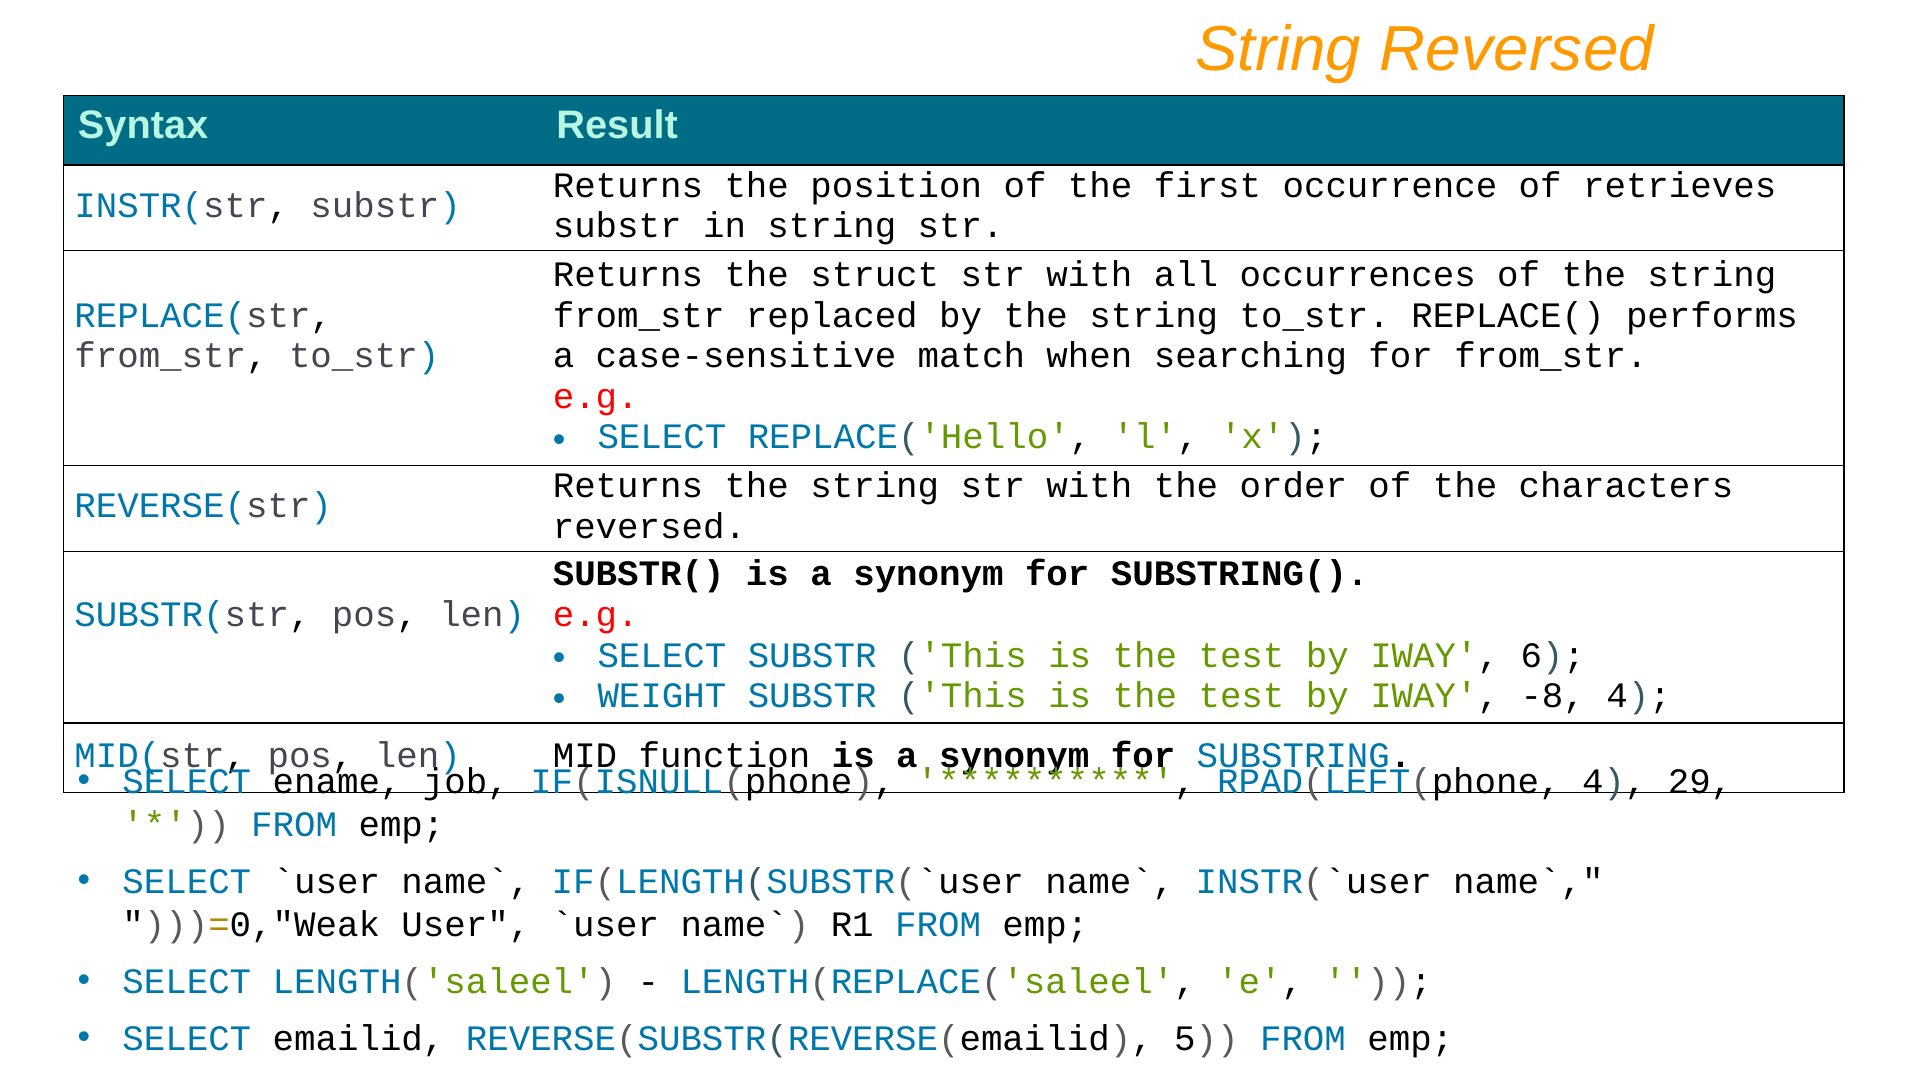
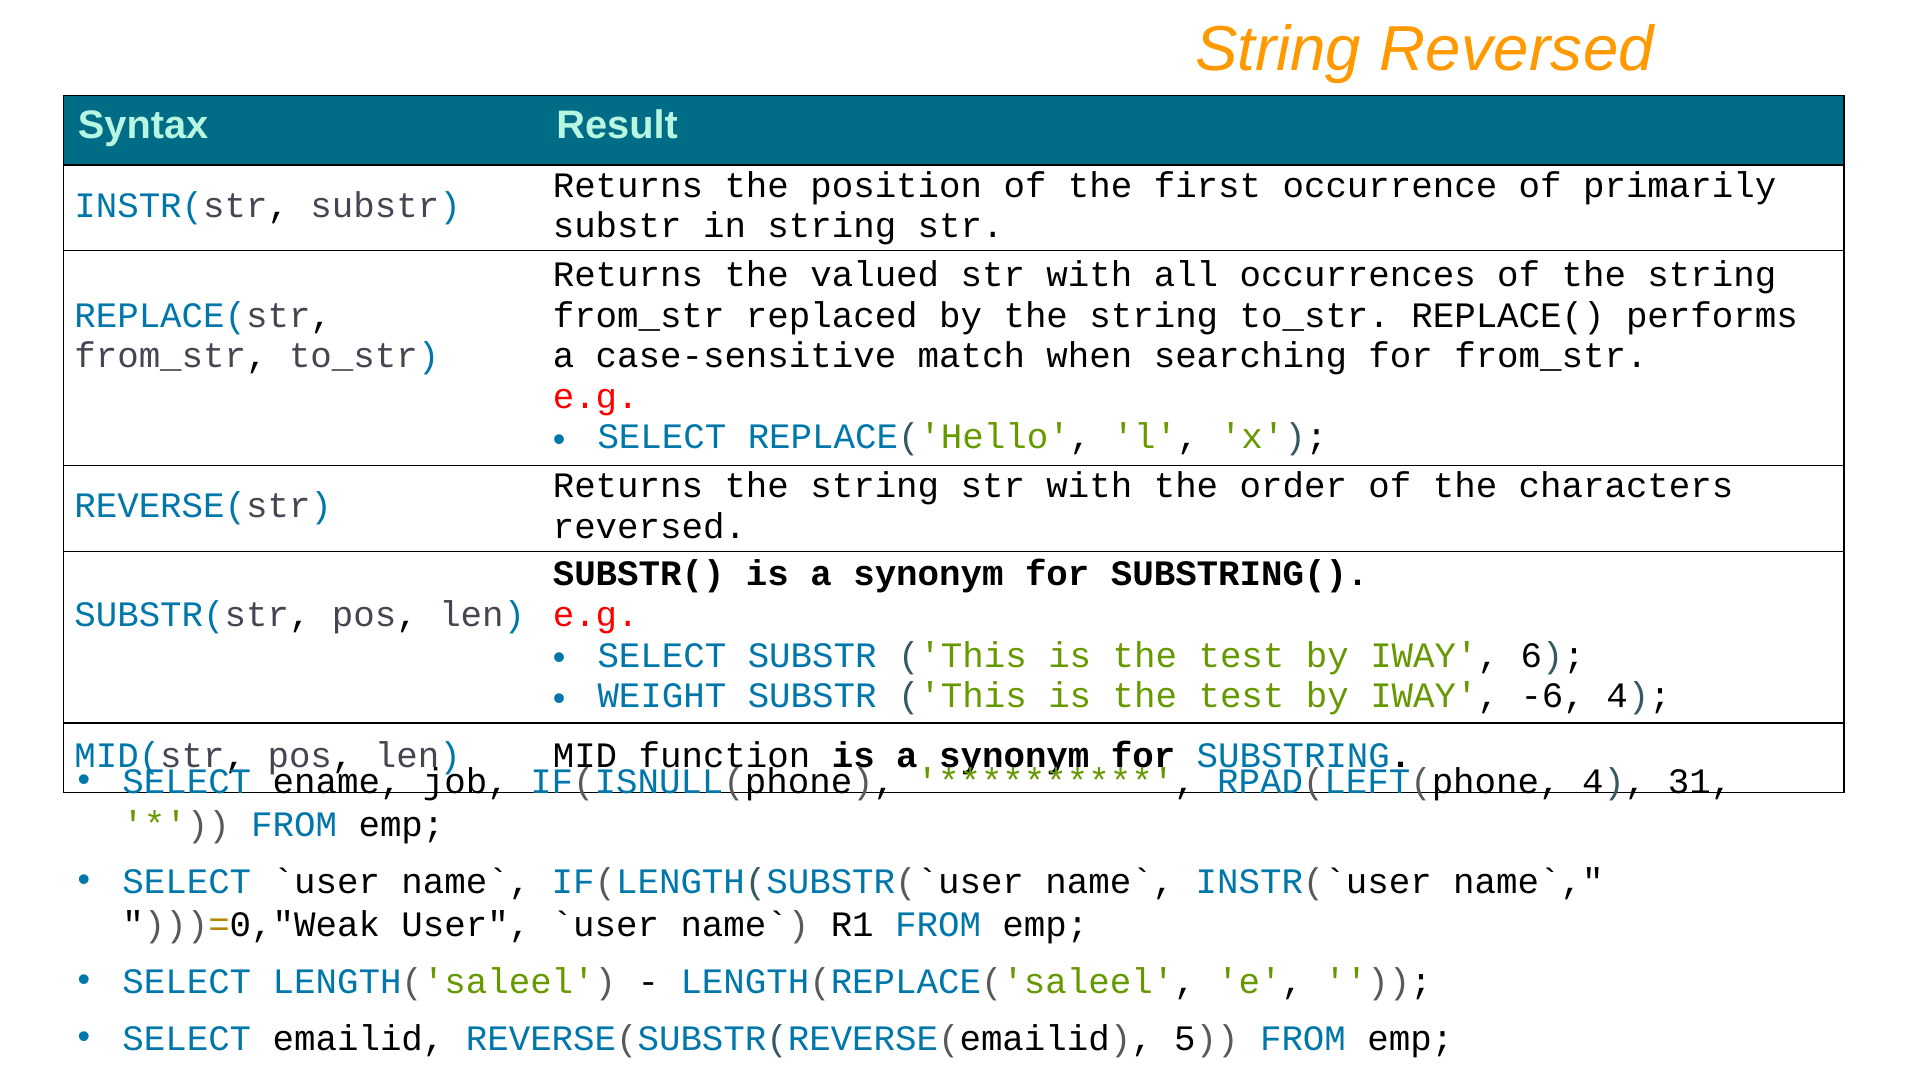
retrieves: retrieves -> primarily (1680, 185)
struct: struct -> valued (875, 275)
-8: -8 -> -6 (1553, 696)
29: 29 -> 31 (1700, 782)
